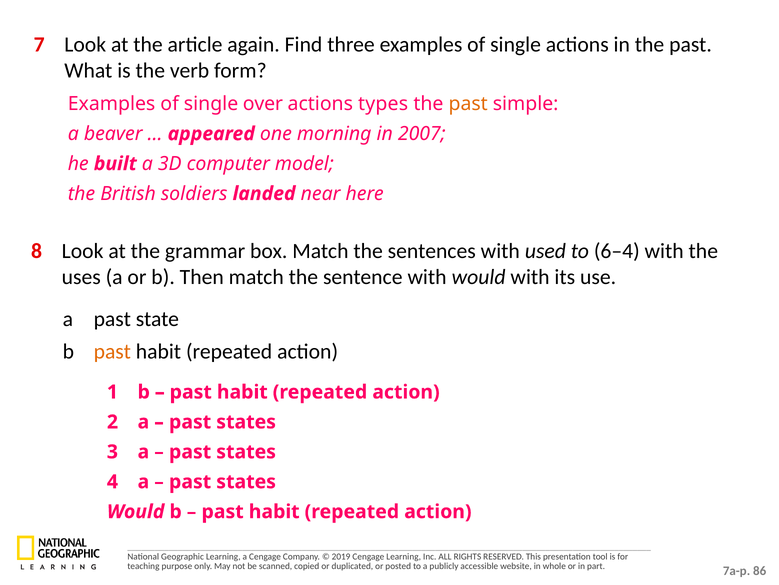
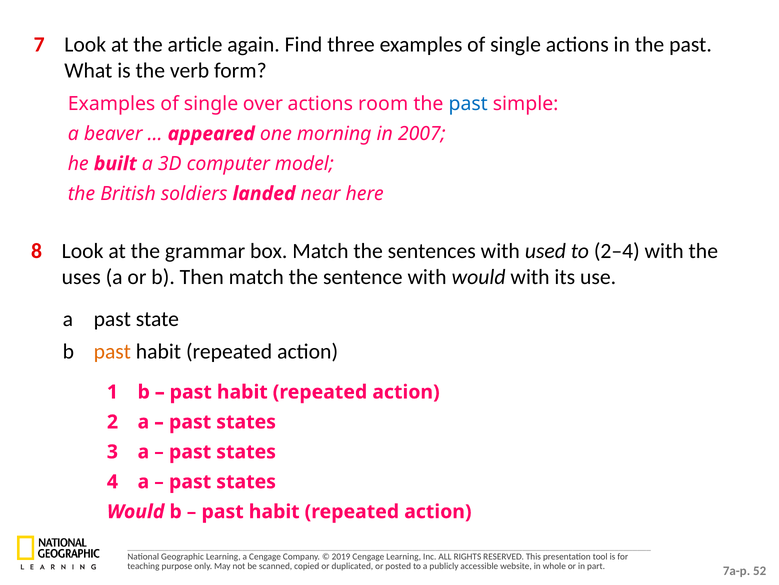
types: types -> room (383, 104)
past colour: orange -> blue (468, 104)
6–4: 6–4 -> 2–4 (617, 251)
86: 86 -> 52 (760, 570)
